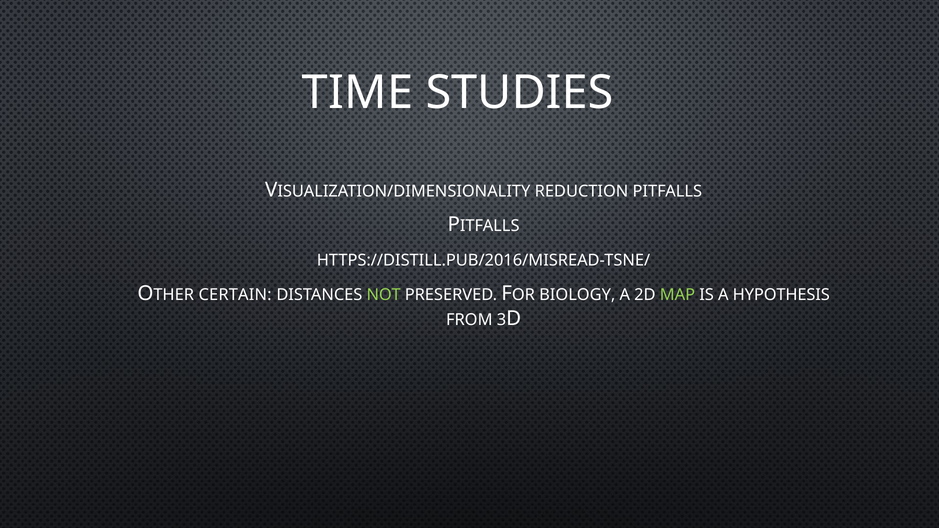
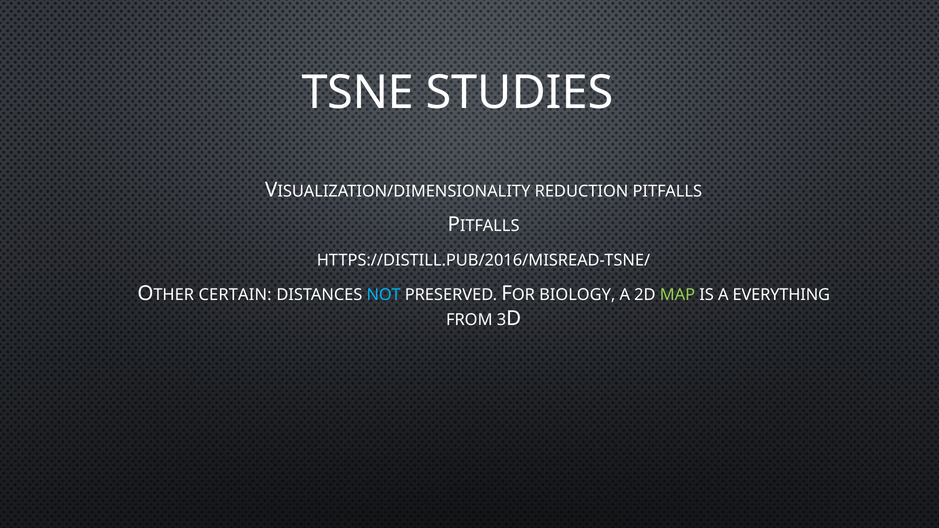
TIME: TIME -> TSNE (358, 93)
NOT colour: light green -> light blue (384, 295)
HYPOTHESIS: HYPOTHESIS -> EVERYTHING (781, 295)
